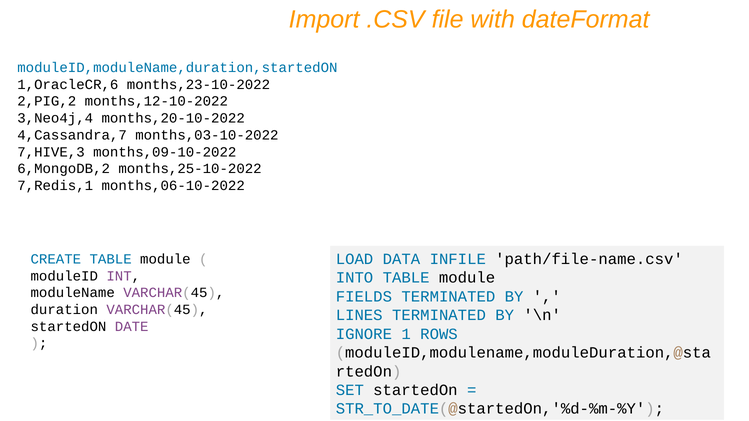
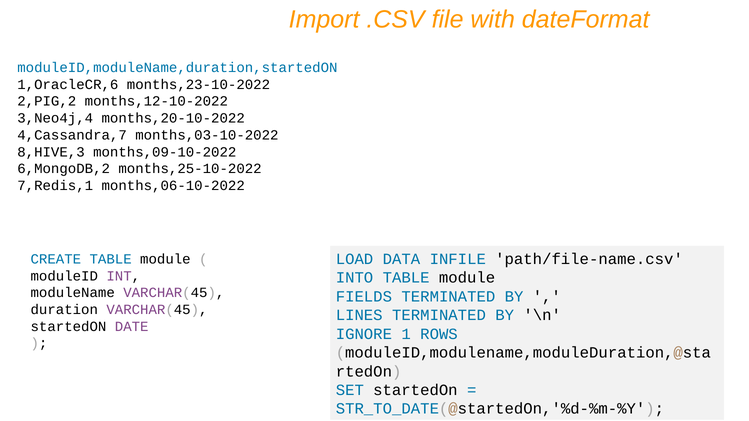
7,HIVE,3: 7,HIVE,3 -> 8,HIVE,3 (51, 152)
